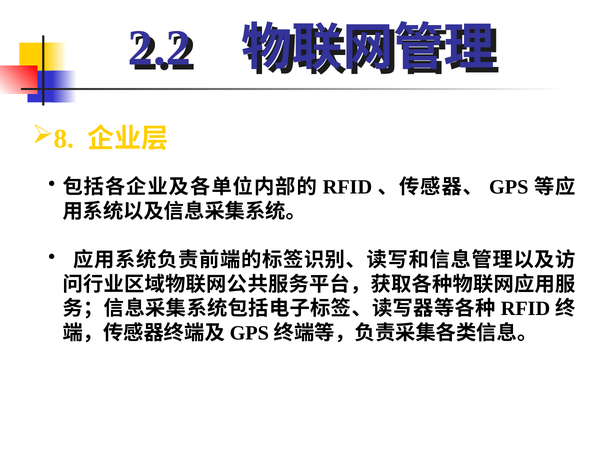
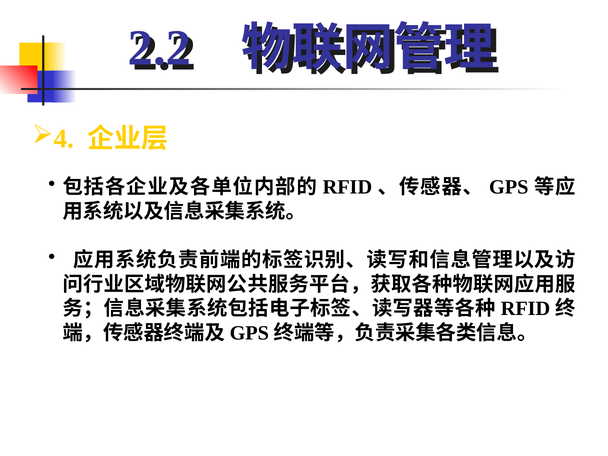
8: 8 -> 4 (64, 139)
